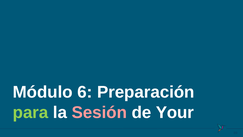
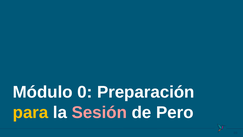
6: 6 -> 0 (85, 92)
para colour: light green -> yellow (31, 112)
Your: Your -> Pero (175, 112)
